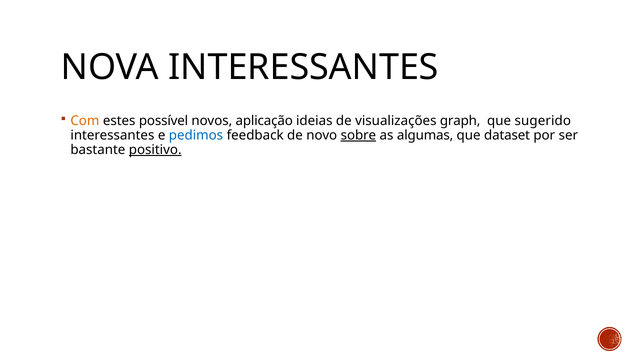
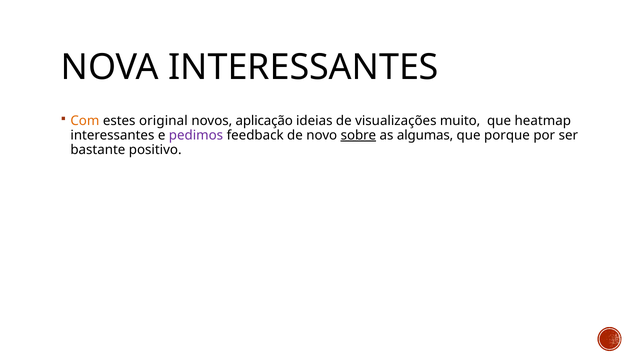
possível: possível -> original (163, 121)
graph: graph -> muito (460, 121)
sugerido: sugerido -> heatmap (543, 121)
pedimos colour: blue -> purple (196, 135)
dataset: dataset -> porque (507, 135)
positivo underline: present -> none (155, 149)
